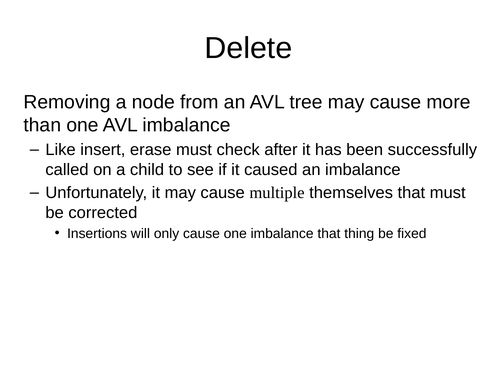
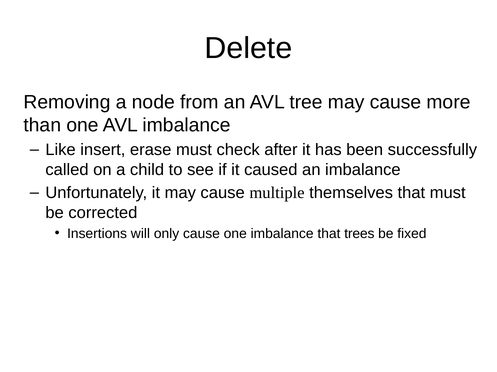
thing: thing -> trees (359, 234)
